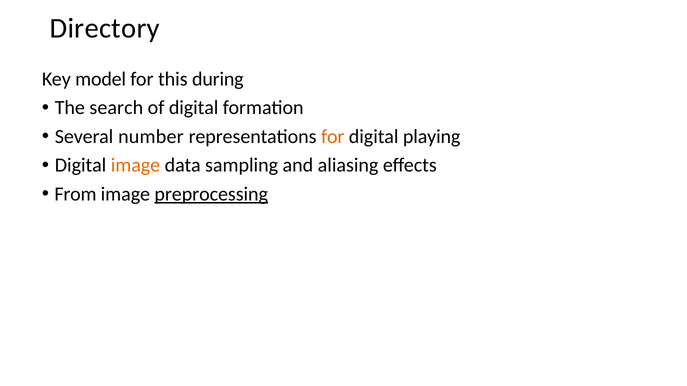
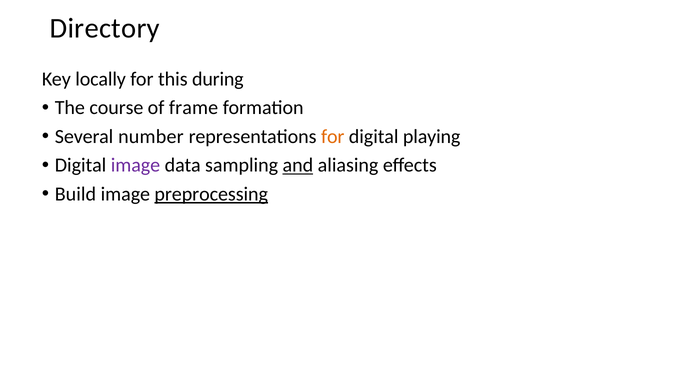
model: model -> locally (101, 79)
search: search -> course (116, 108)
of digital: digital -> frame (194, 108)
image colour: orange -> purple (135, 165)
and underline: none -> present (298, 165)
From: From -> Build (75, 194)
